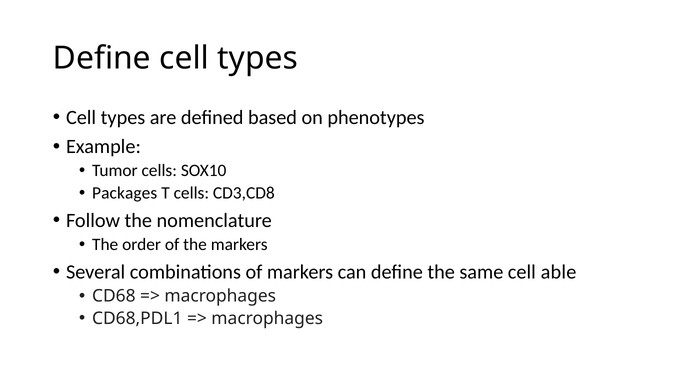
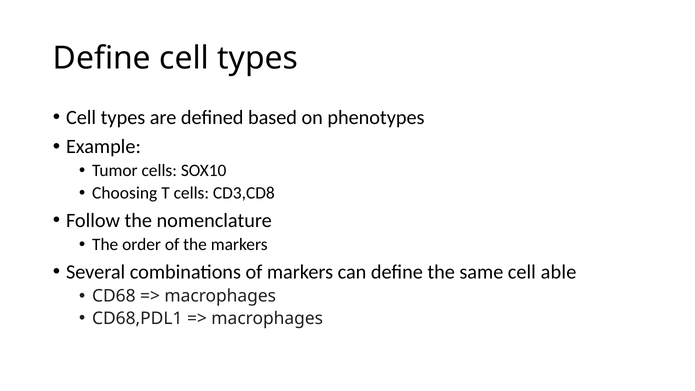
Packages: Packages -> Choosing (125, 193)
